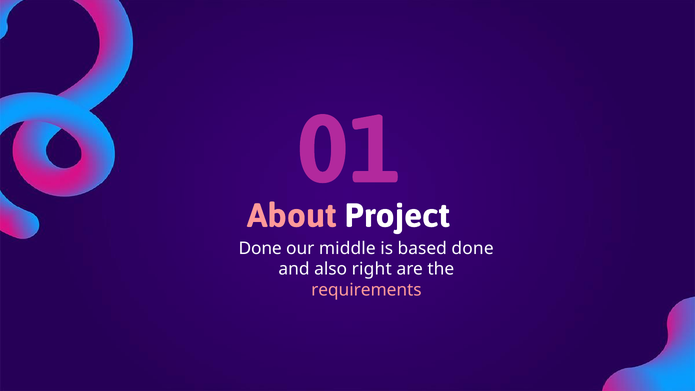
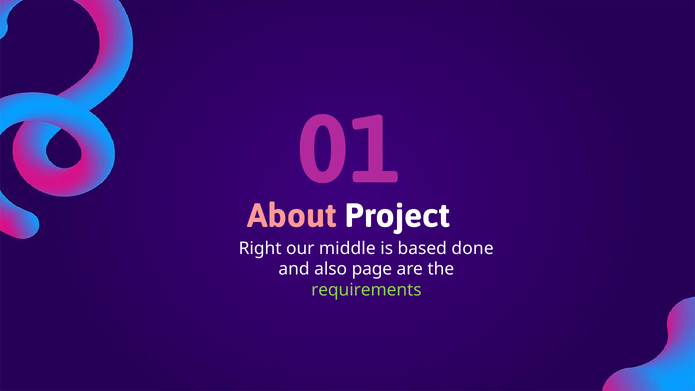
Done: Done -> Right (260, 248)
right: right -> page (372, 269)
requirements colour: pink -> light green (366, 290)
